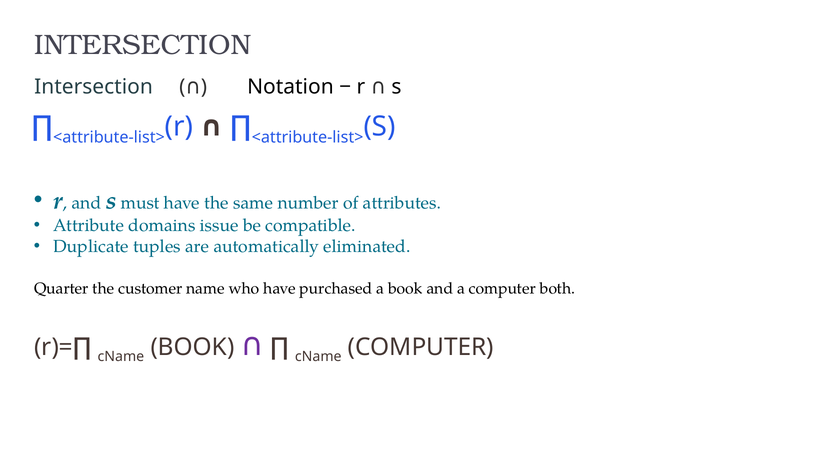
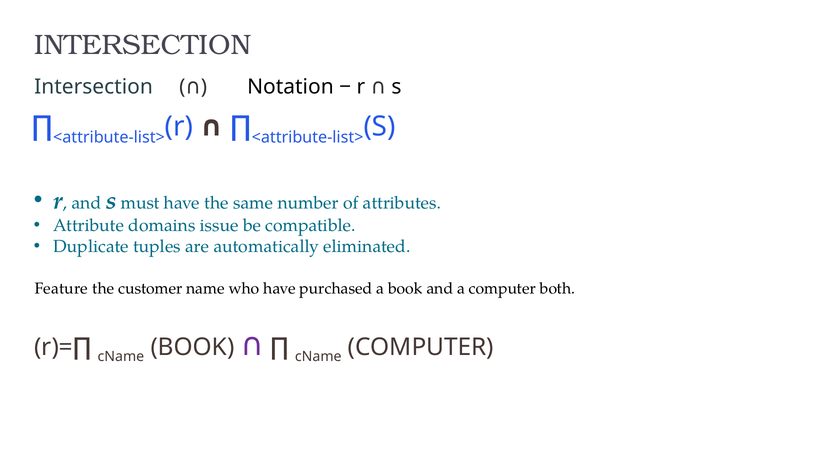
Quarter: Quarter -> Feature (61, 289)
